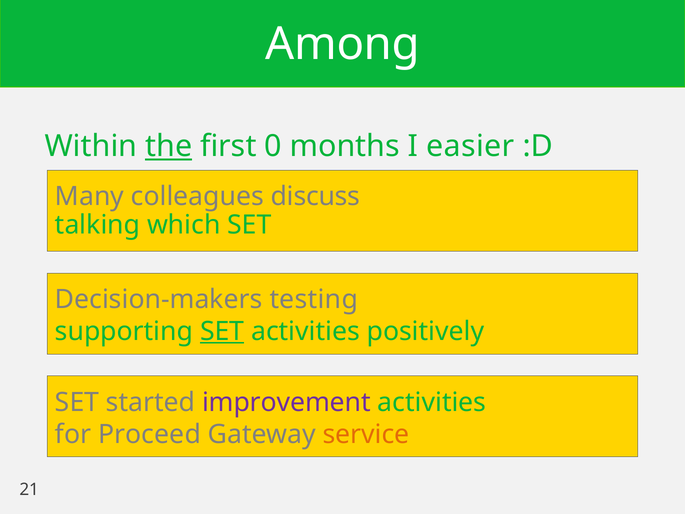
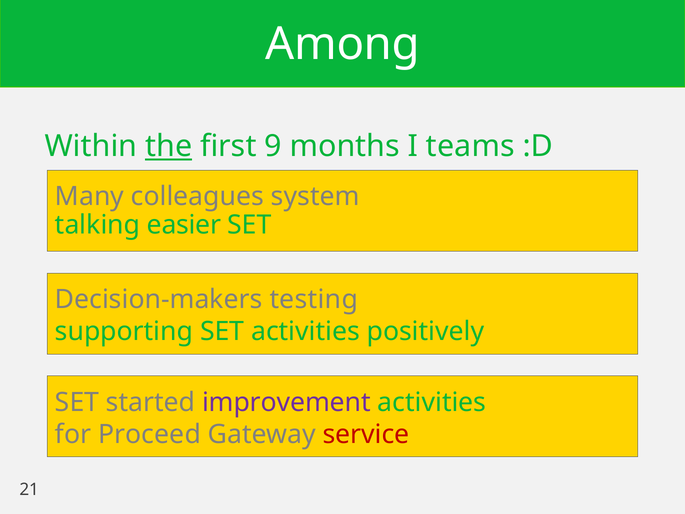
0: 0 -> 9 (273, 146)
easier: easier -> teams (470, 146)
discuss: discuss -> system (315, 196)
which: which -> easier (184, 225)
SET underline: present -> none (222, 331)
service colour: orange -> red (366, 434)
